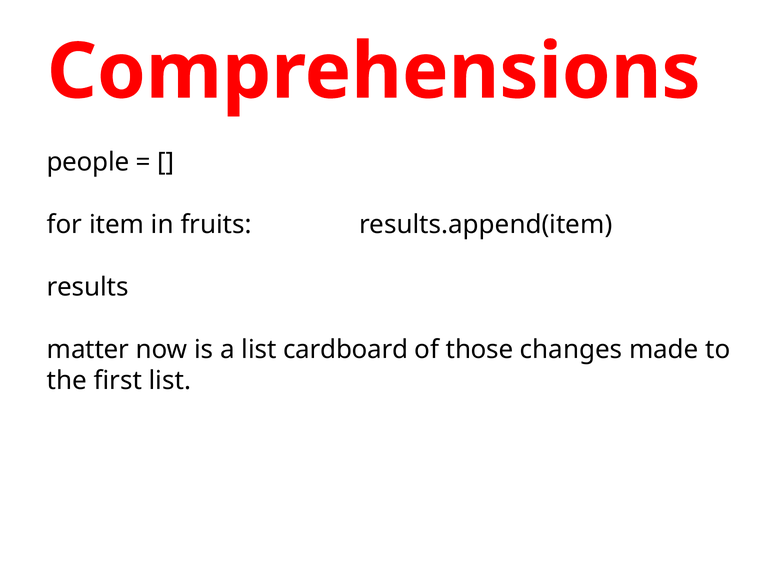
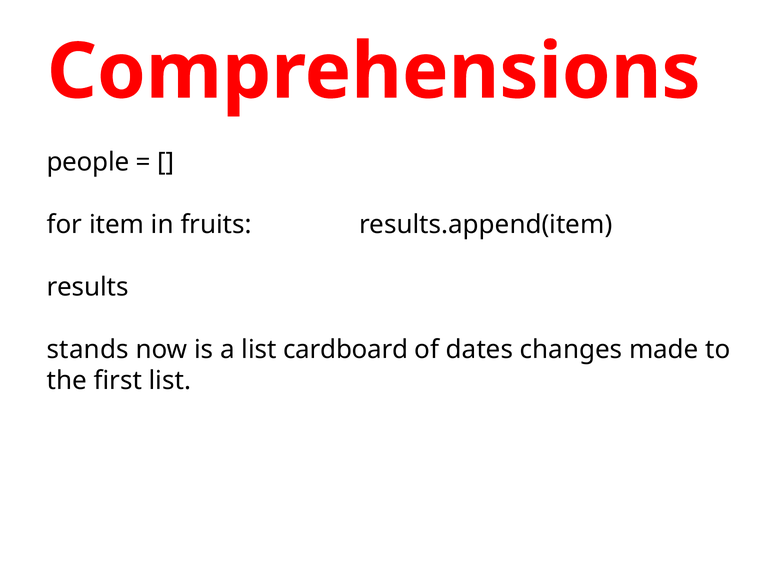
matter: matter -> stands (88, 349)
those: those -> dates (480, 349)
